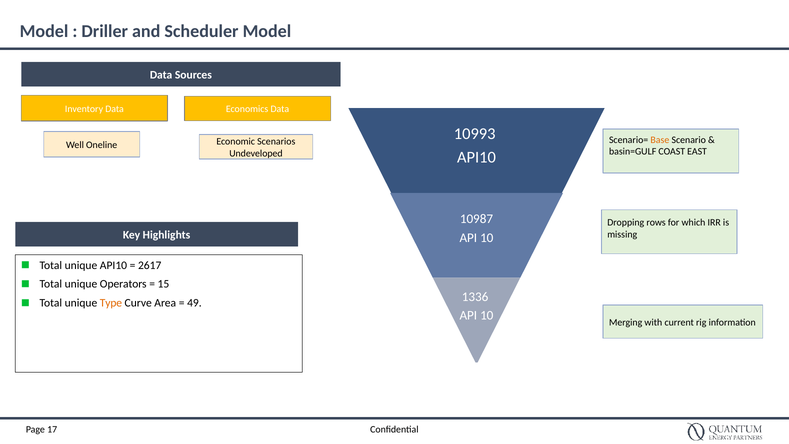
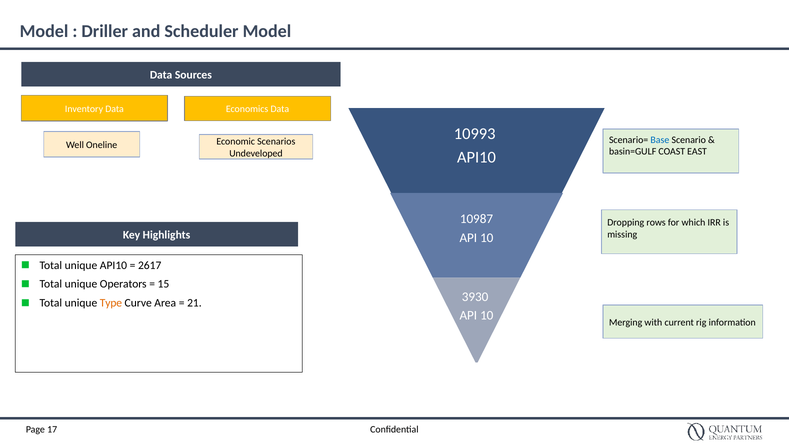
Base colour: orange -> blue (660, 140)
1336: 1336 -> 3930 (475, 297)
49: 49 -> 21 (194, 303)
